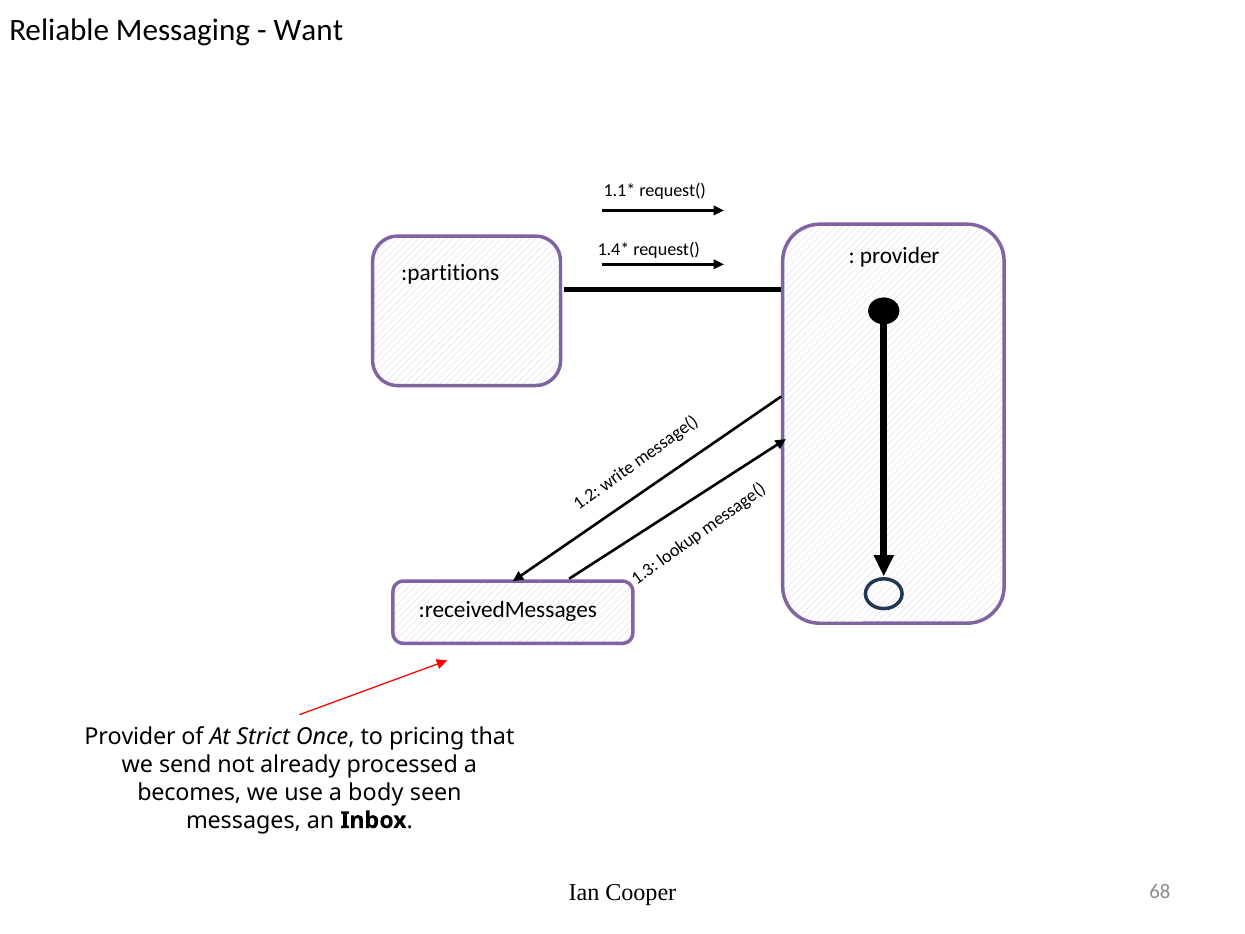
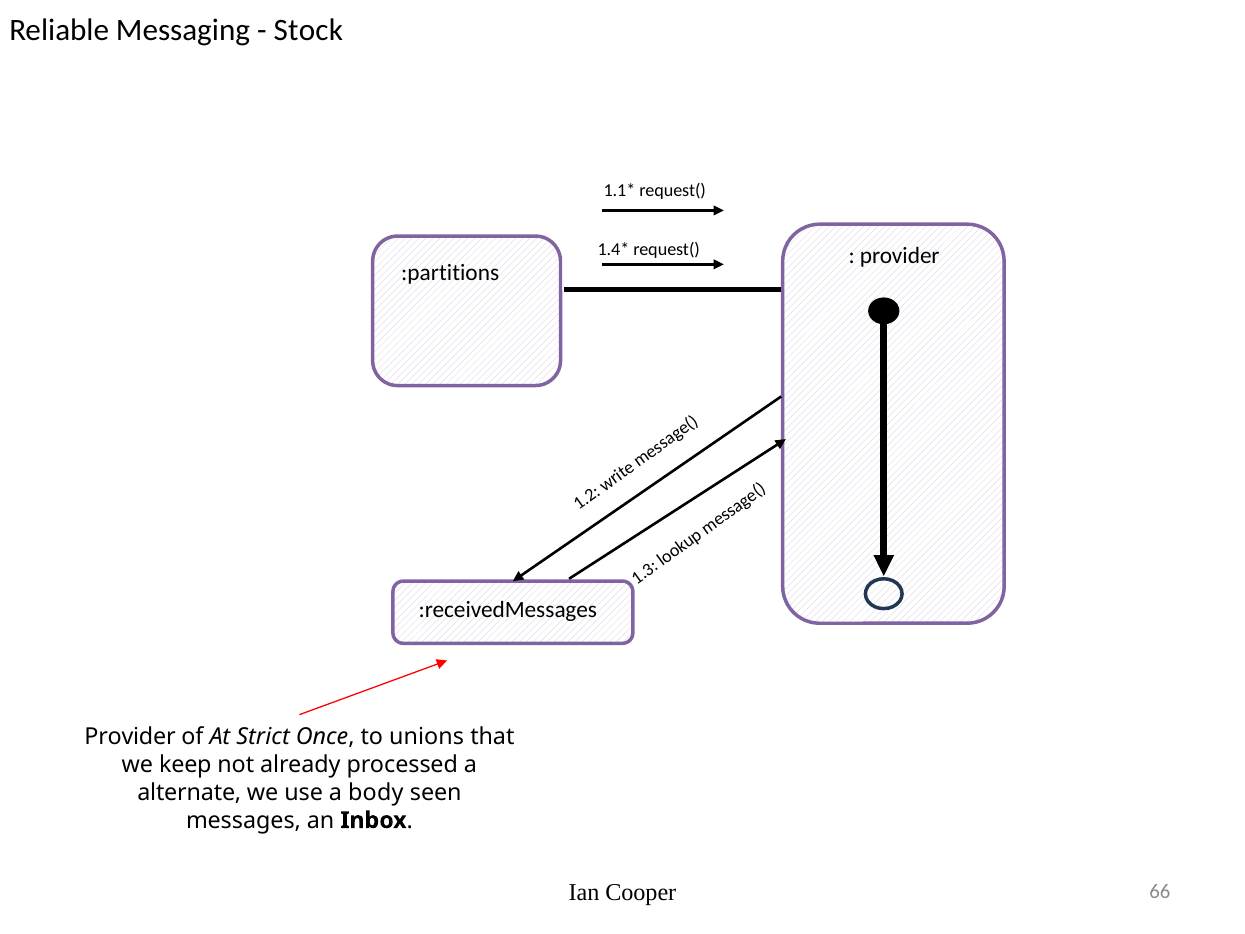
Want: Want -> Stock (308, 30)
pricing: pricing -> unions (427, 736)
send: send -> keep (185, 764)
becomes: becomes -> alternate (189, 792)
68: 68 -> 66 (1160, 892)
